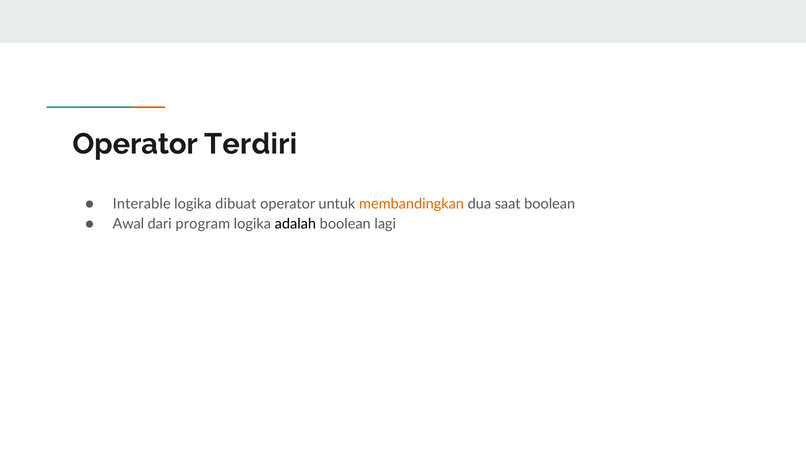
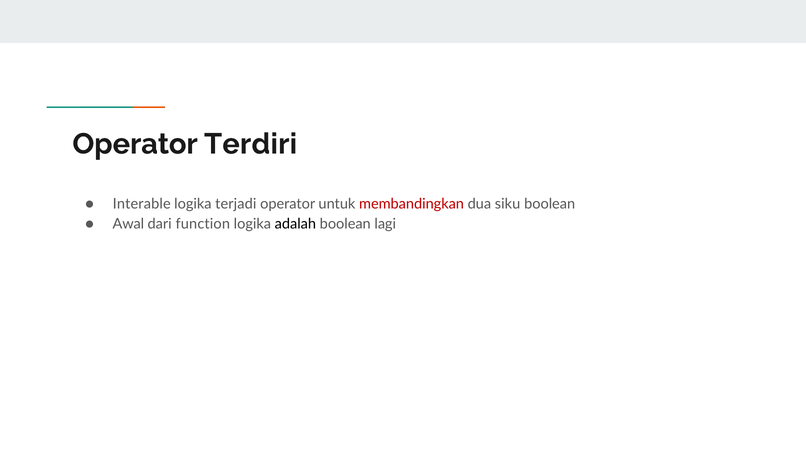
dibuat: dibuat -> terjadi (236, 204)
membandingkan colour: orange -> red (412, 204)
saat: saat -> siku (508, 204)
program: program -> function (203, 224)
